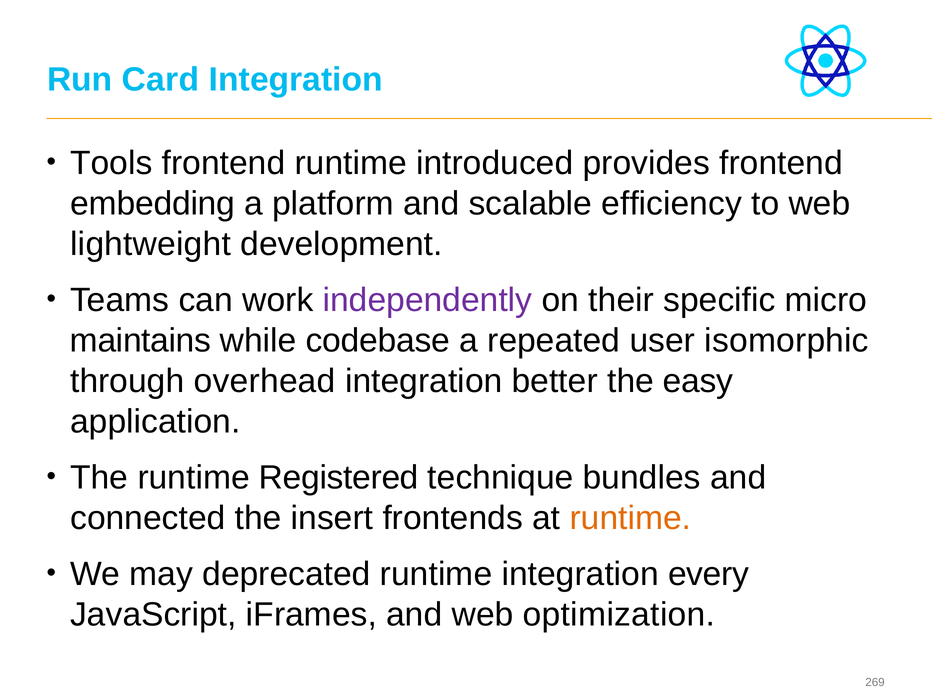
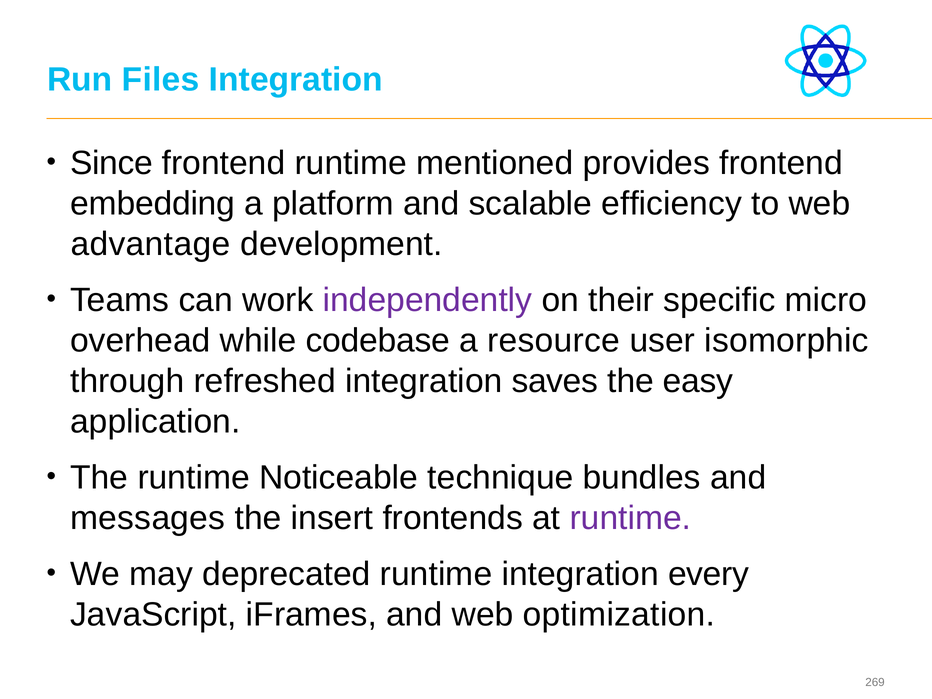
Card: Card -> Files (161, 80)
Tools: Tools -> Since (111, 163)
introduced: introduced -> mentioned (495, 163)
lightweight: lightweight -> advantage (150, 244)
maintains: maintains -> overhead (140, 341)
repeated: repeated -> resource (554, 341)
overhead: overhead -> refreshed (265, 381)
better: better -> saves (555, 381)
Registered: Registered -> Noticeable (339, 478)
connected: connected -> messages (148, 518)
runtime colour: orange -> purple (630, 518)
